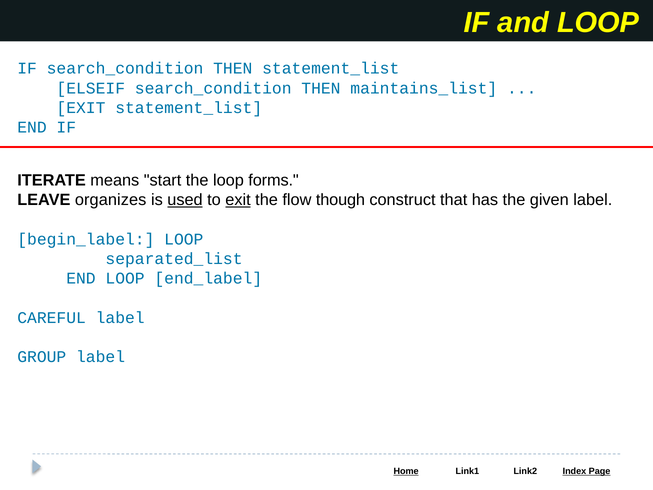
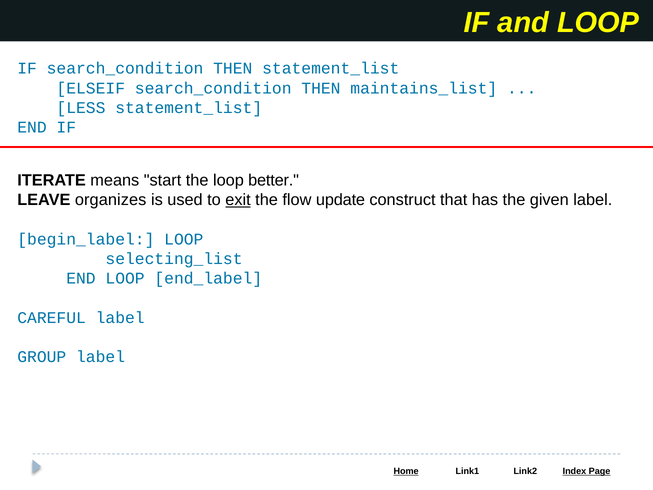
EXIT: EXIT -> LESS (81, 108)
forms: forms -> better (274, 180)
used underline: present -> none (185, 200)
though: though -> update (341, 200)
separated_list: separated_list -> selecting_list (174, 259)
